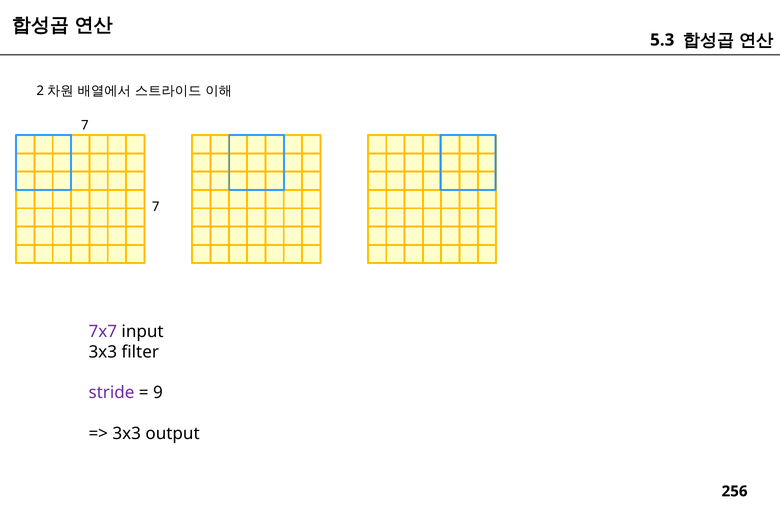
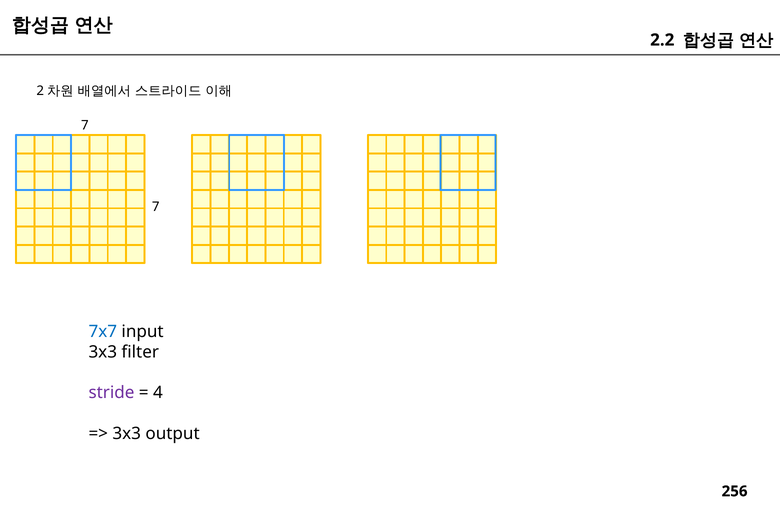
5.3: 5.3 -> 2.2 (662, 40)
7x7 colour: purple -> blue (103, 332)
9: 9 -> 4 (158, 393)
